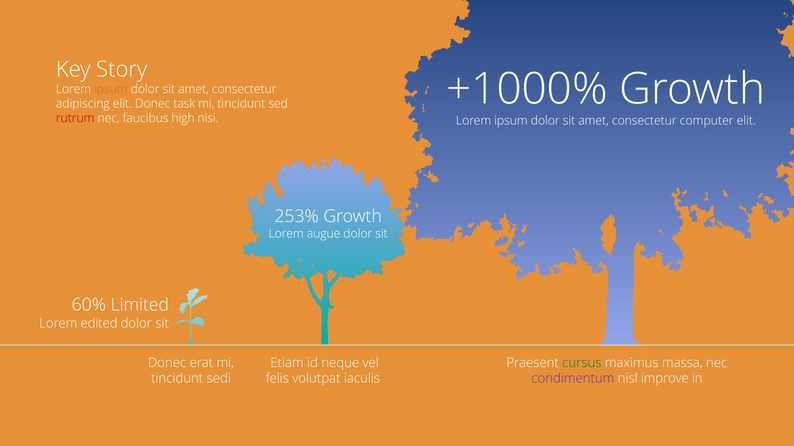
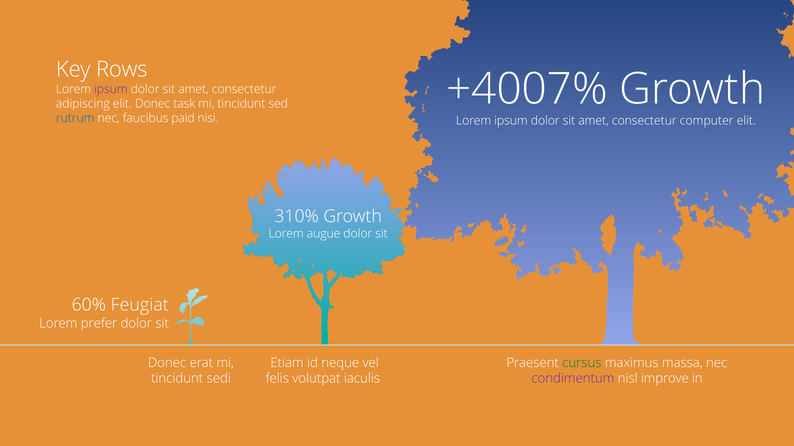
Story: Story -> Rows (122, 69)
+1000%: +1000% -> +4007% (527, 90)
ipsum colour: orange -> purple (111, 89)
rutrum colour: red -> blue (75, 118)
high: high -> paid (183, 118)
253%: 253% -> 310% (297, 217)
Limited: Limited -> Feugiat (140, 306)
edited: edited -> prefer (99, 324)
